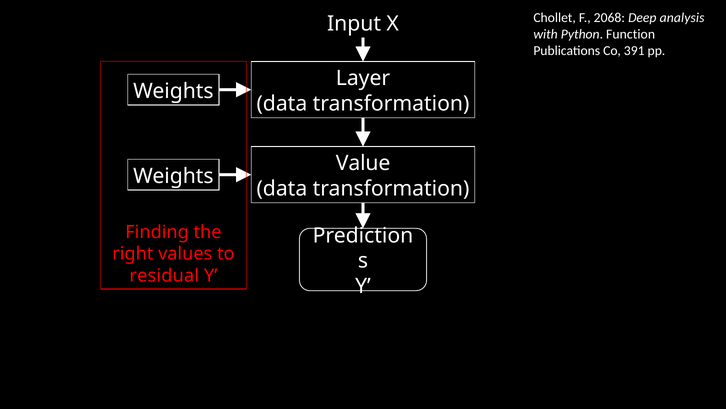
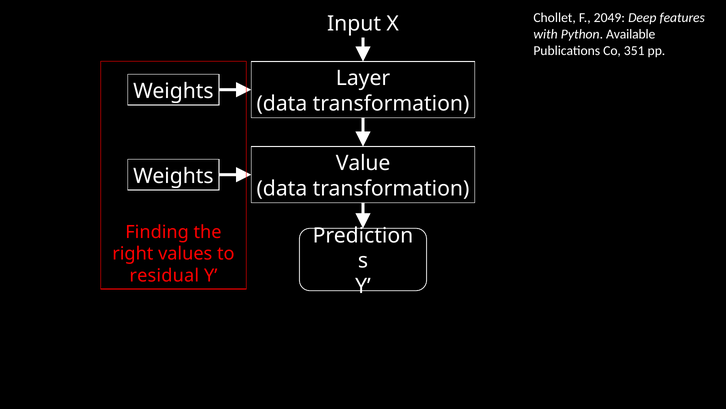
2068: 2068 -> 2049 (609, 18)
analysis: analysis -> features (682, 18)
Function: Function -> Available (631, 34)
391: 391 -> 351 (634, 51)
